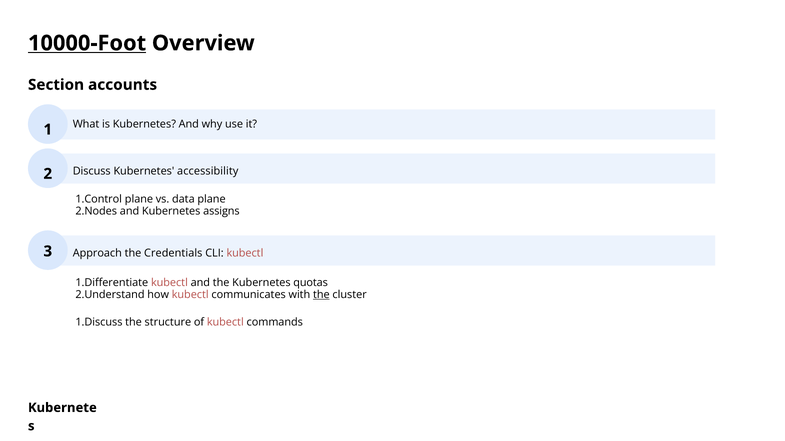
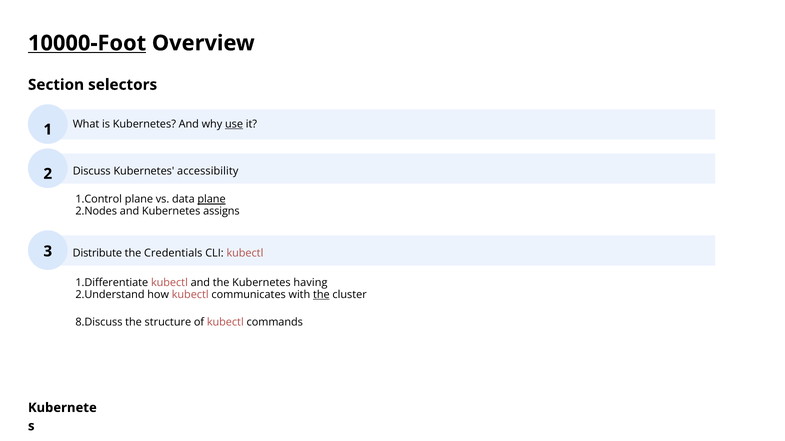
accounts: accounts -> selectors (123, 85)
use underline: none -> present (234, 124)
plane underline: none -> present (212, 200)
Approach: Approach -> Distribute (97, 254)
quotas: quotas -> having (310, 283)
1.Discuss: 1.Discuss -> 8.Discuss (99, 322)
